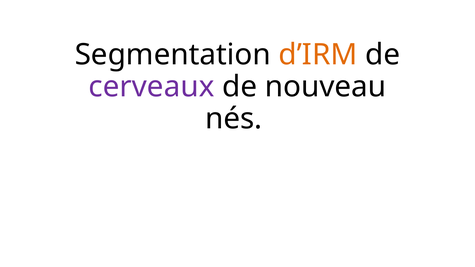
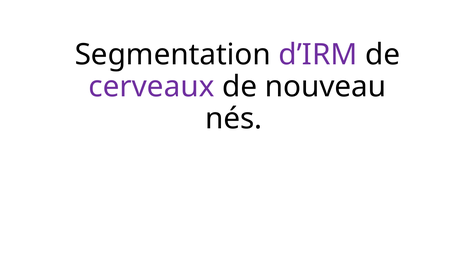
d’IRM colour: orange -> purple (318, 55)
